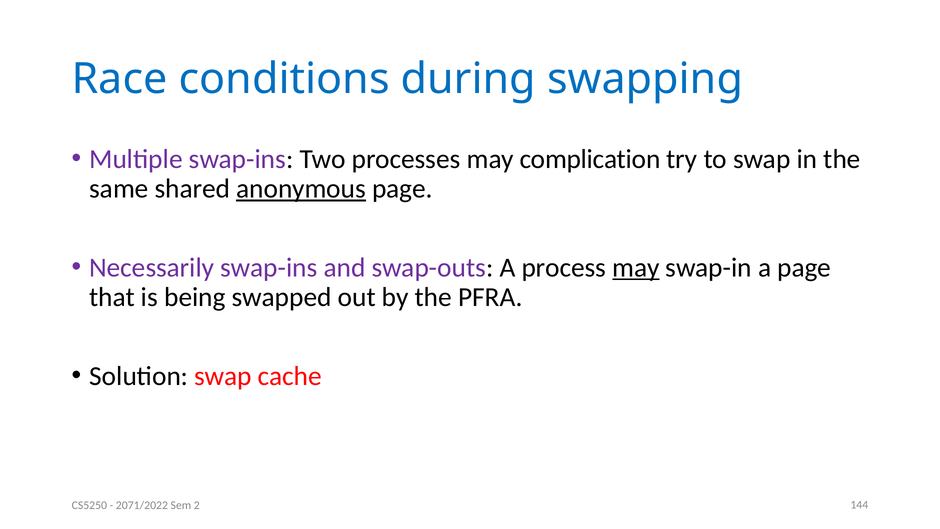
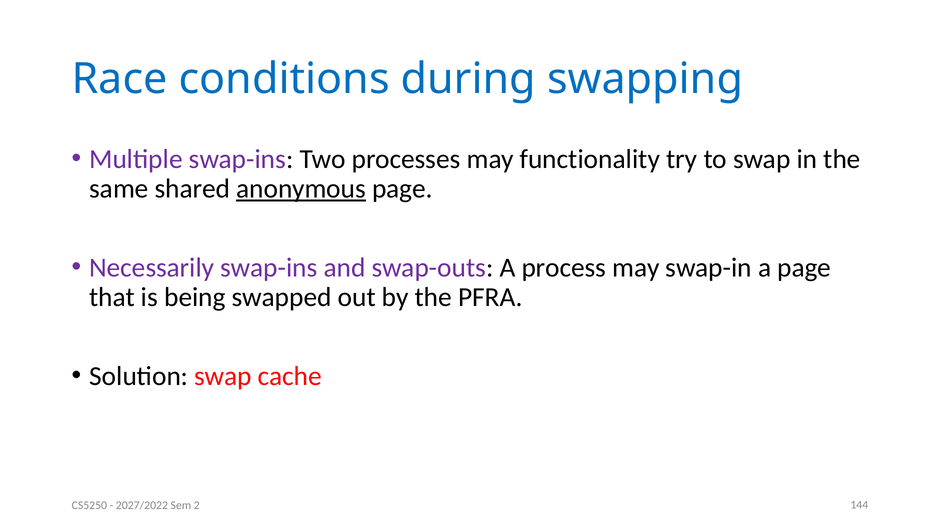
complication: complication -> functionality (590, 159)
may underline: present -> none (636, 267)
2071/2022: 2071/2022 -> 2027/2022 (142, 505)
